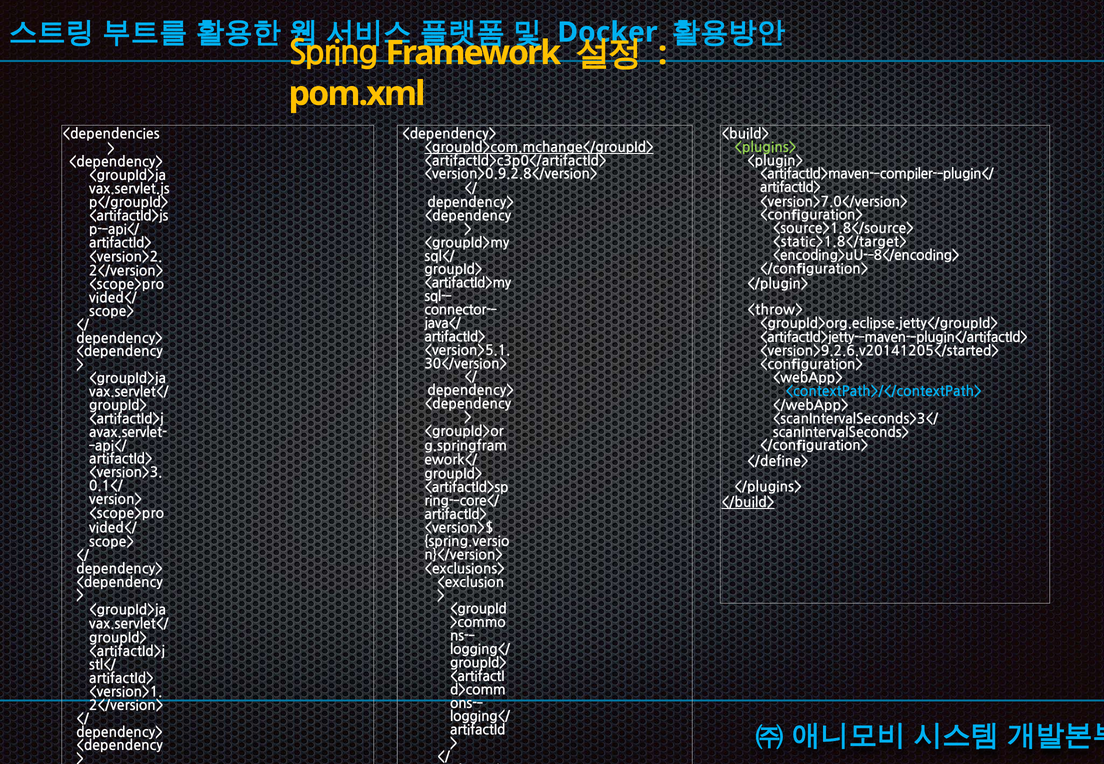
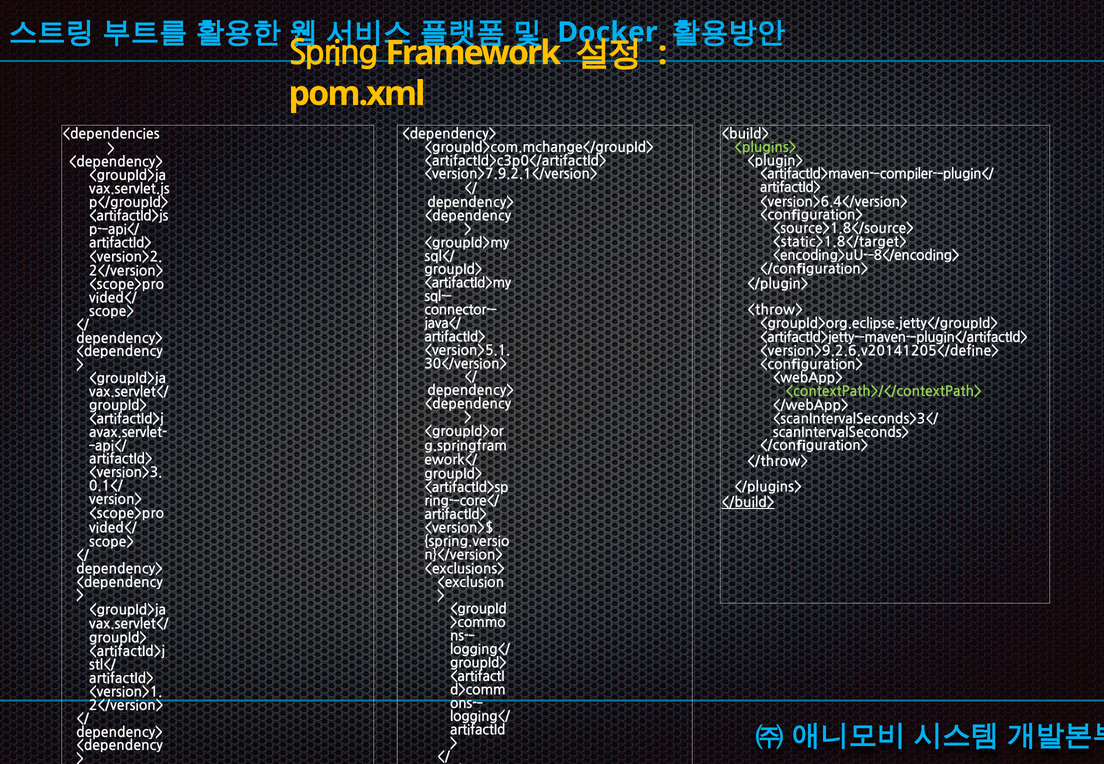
<groupId>com.mchange</groupId> underline: present -> none (539, 148)
<version>0.9.2.8</version>: <version>0.9.2.8</version> -> <version>7.9.2.1</version> (511, 174)
<version>7.0</version>: <version>7.0</version> -> <version>6.4</version> (834, 202)
<version>9.2.6.v20141205</started>: <version>9.2.6.v20141205</started> -> <version>9.2.6.v20141205</define> (879, 351)
<contextPath>/</contextPath> colour: light blue -> light green (884, 392)
</define>: </define> -> </throw> (778, 462)
